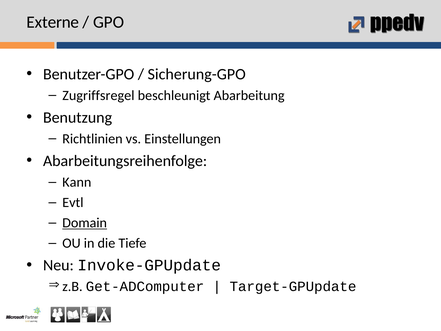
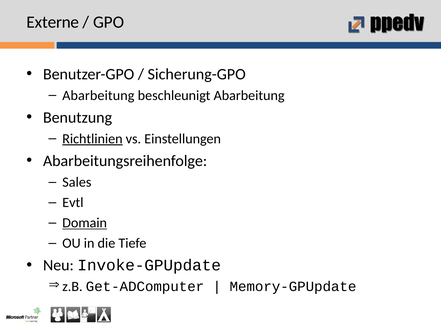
Zugriffsregel: Zugriffsregel -> Abarbeitung (98, 95)
Richtlinien underline: none -> present (92, 139)
Kann: Kann -> Sales (77, 182)
Target-GPUpdate: Target-GPUpdate -> Memory-GPUpdate (293, 286)
